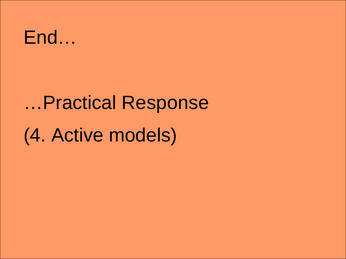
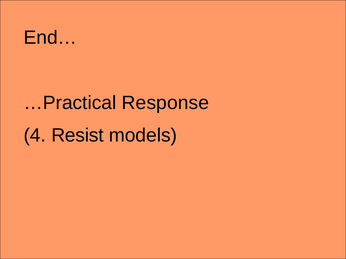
Active: Active -> Resist (78, 136)
